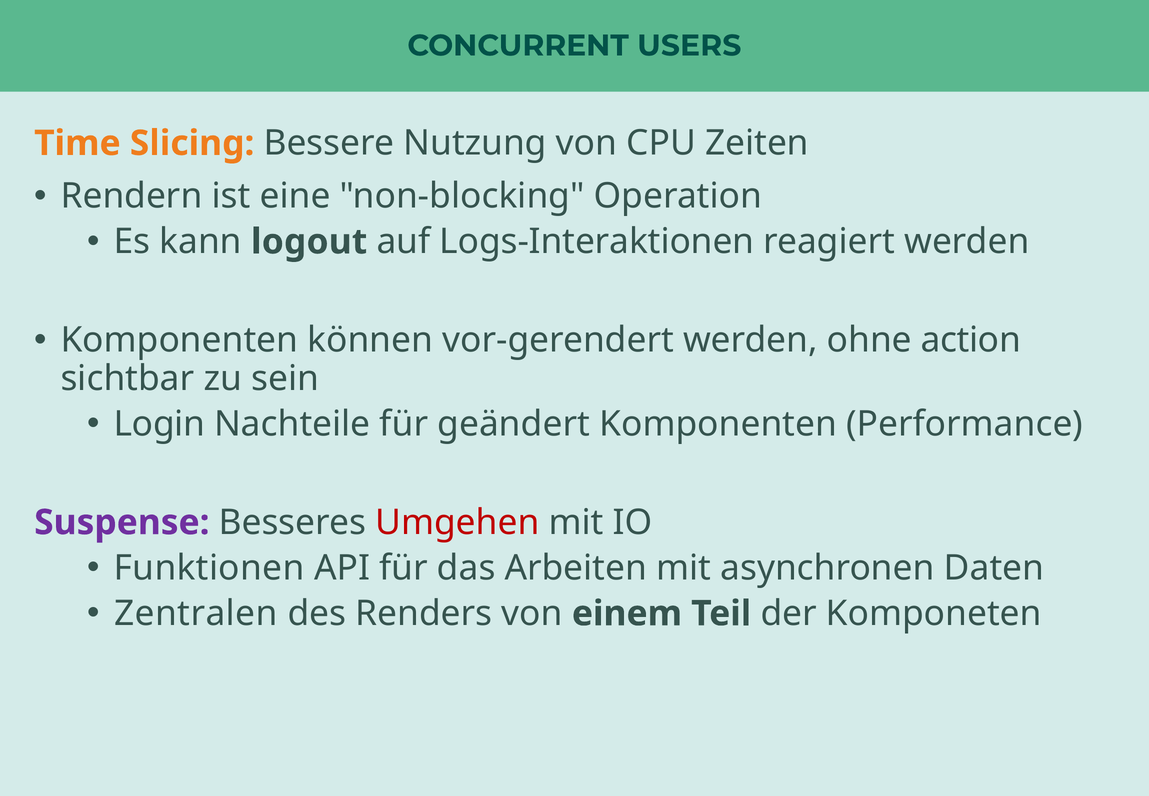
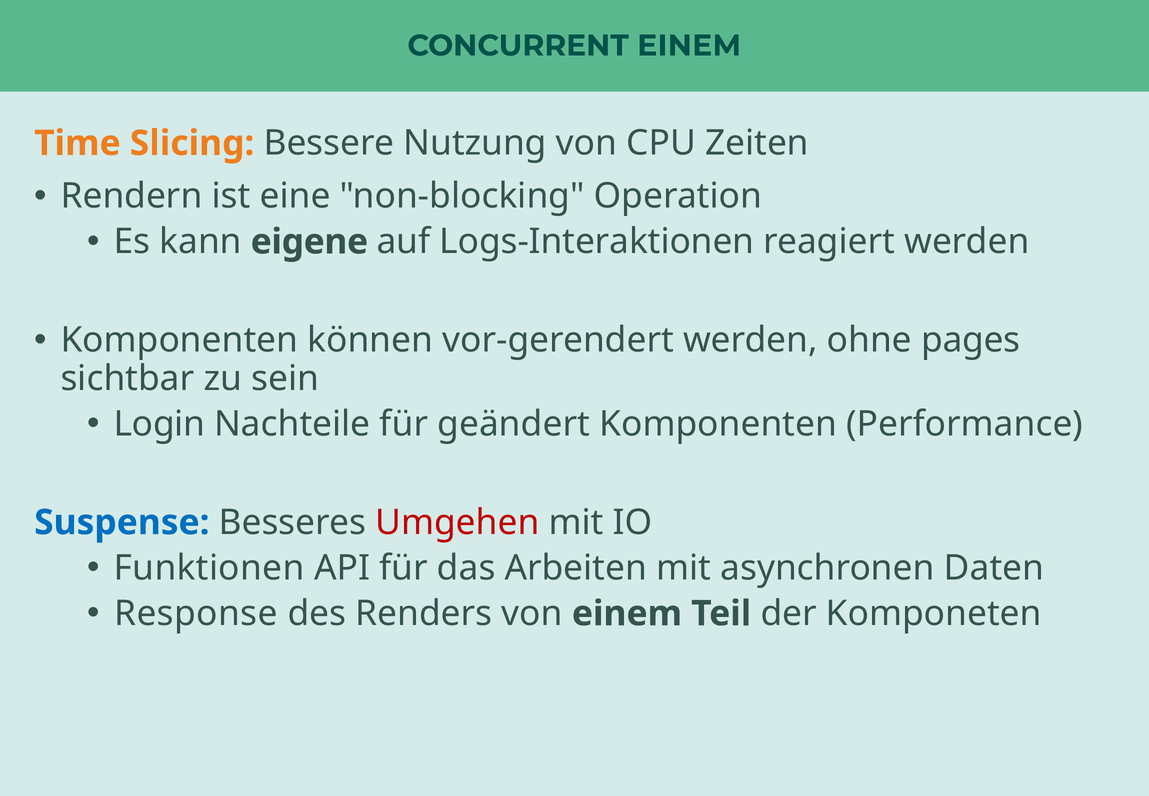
CONCURRENT USERS: USERS -> EINEM (689, 46)
logout: logout -> eigene (309, 242)
action: action -> pages (971, 340)
Suspense colour: purple -> blue (122, 522)
Zentralen: Zentralen -> Response (196, 613)
